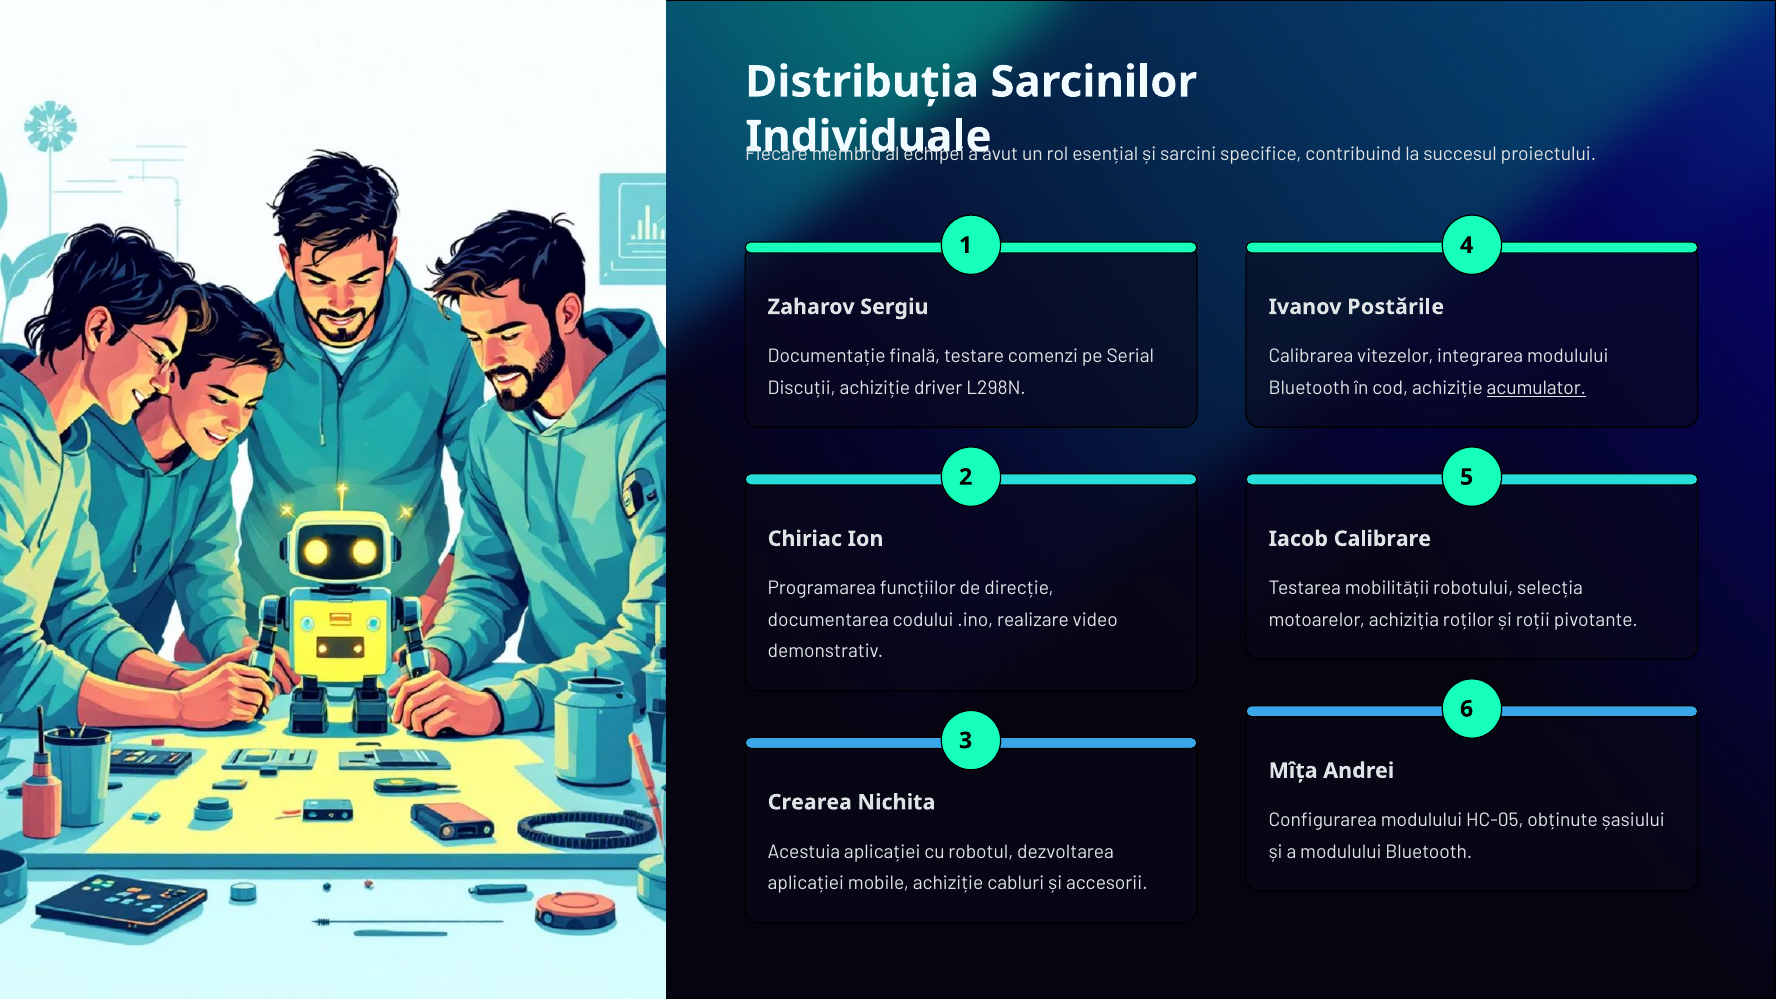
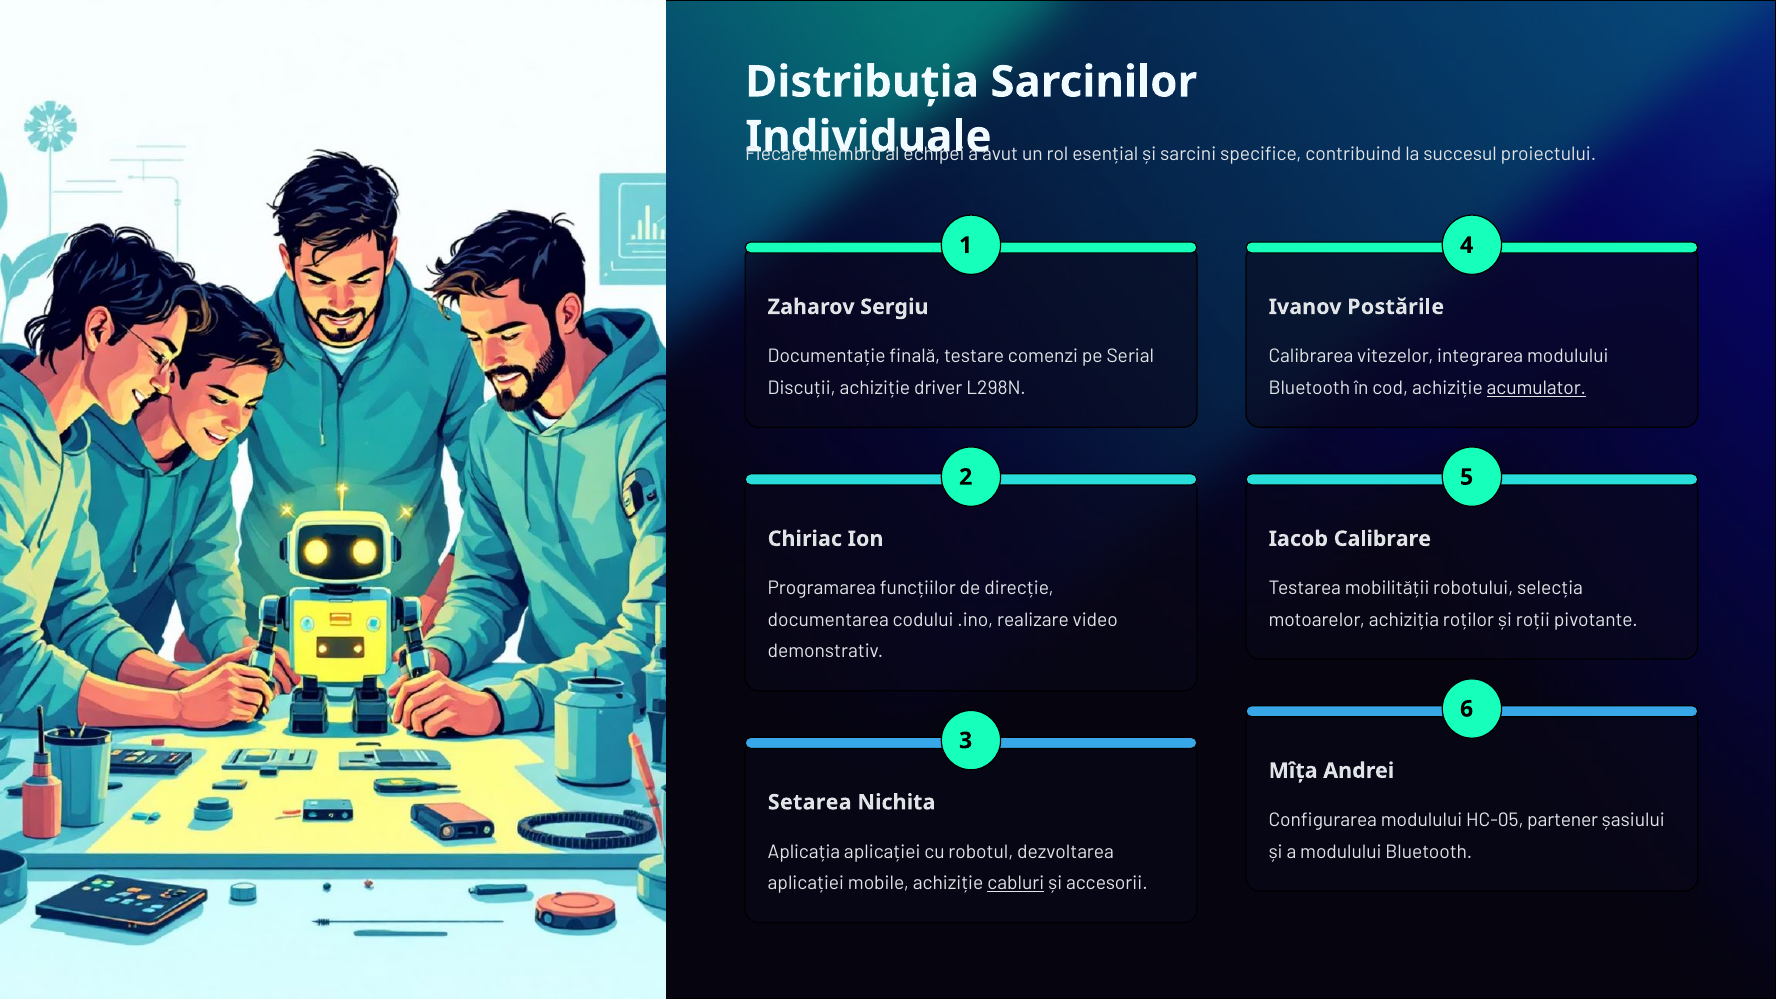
Crearea: Crearea -> Setarea (810, 802)
obținute: obținute -> partener (1563, 820)
Acestuia: Acestuia -> Aplicația (804, 852)
cabluri underline: none -> present (1016, 883)
